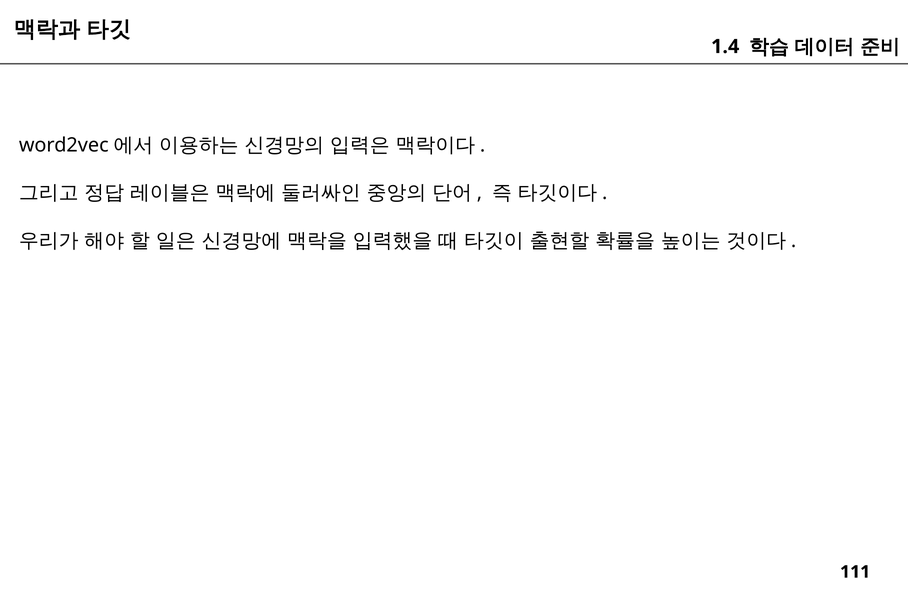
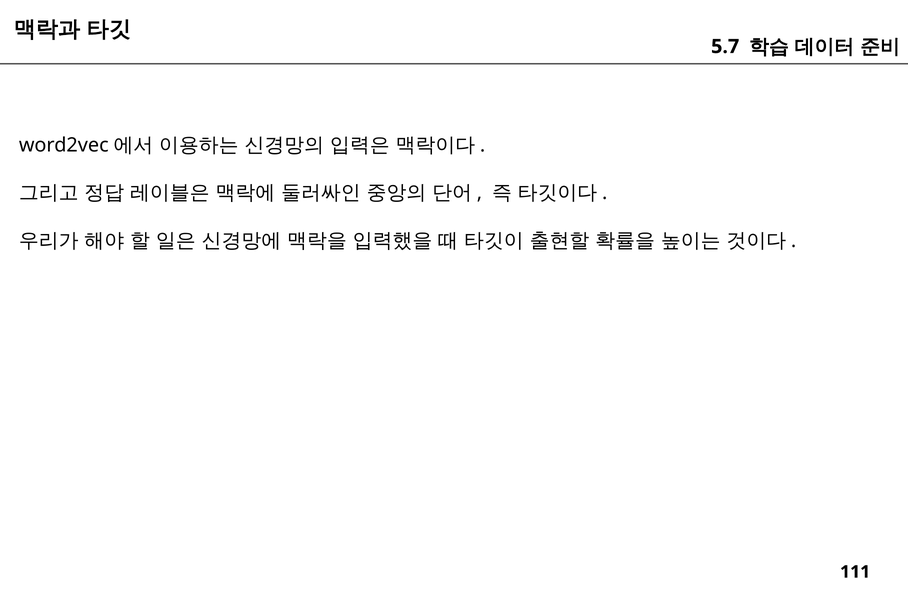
1.4: 1.4 -> 5.7 (725, 47)
